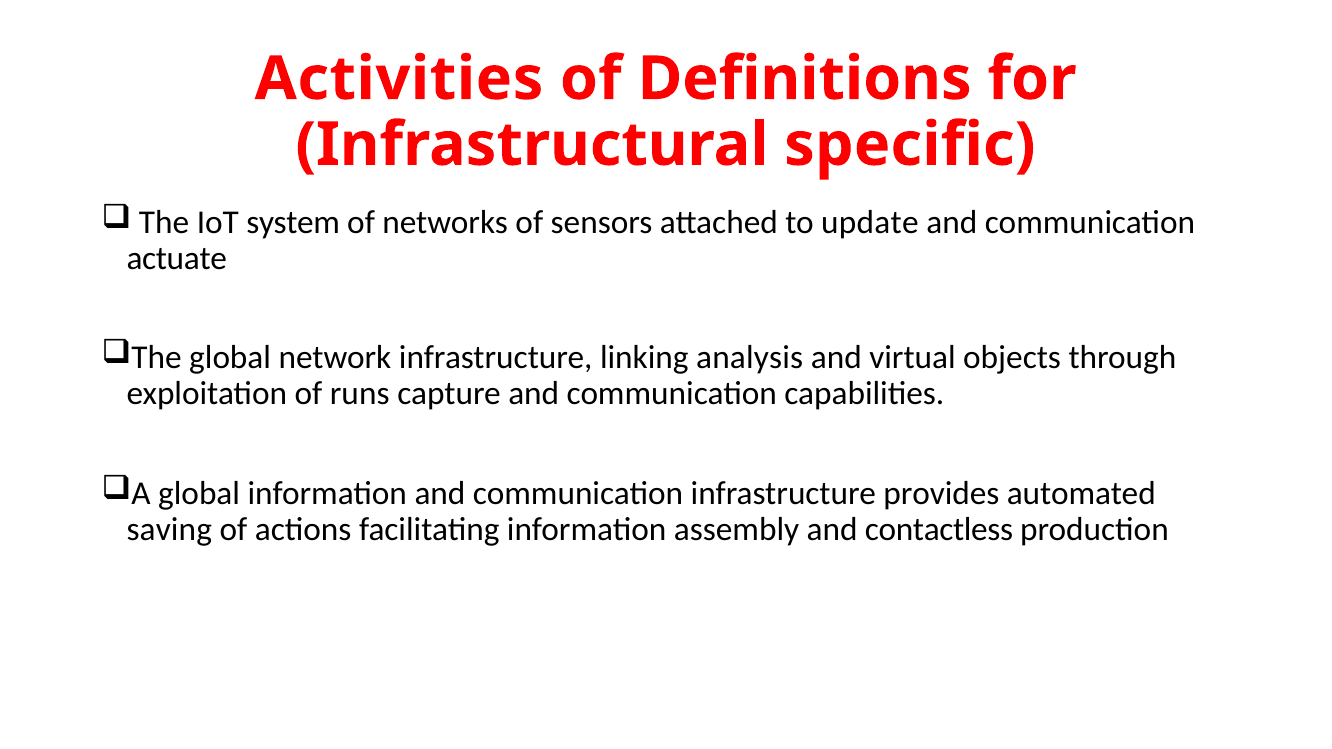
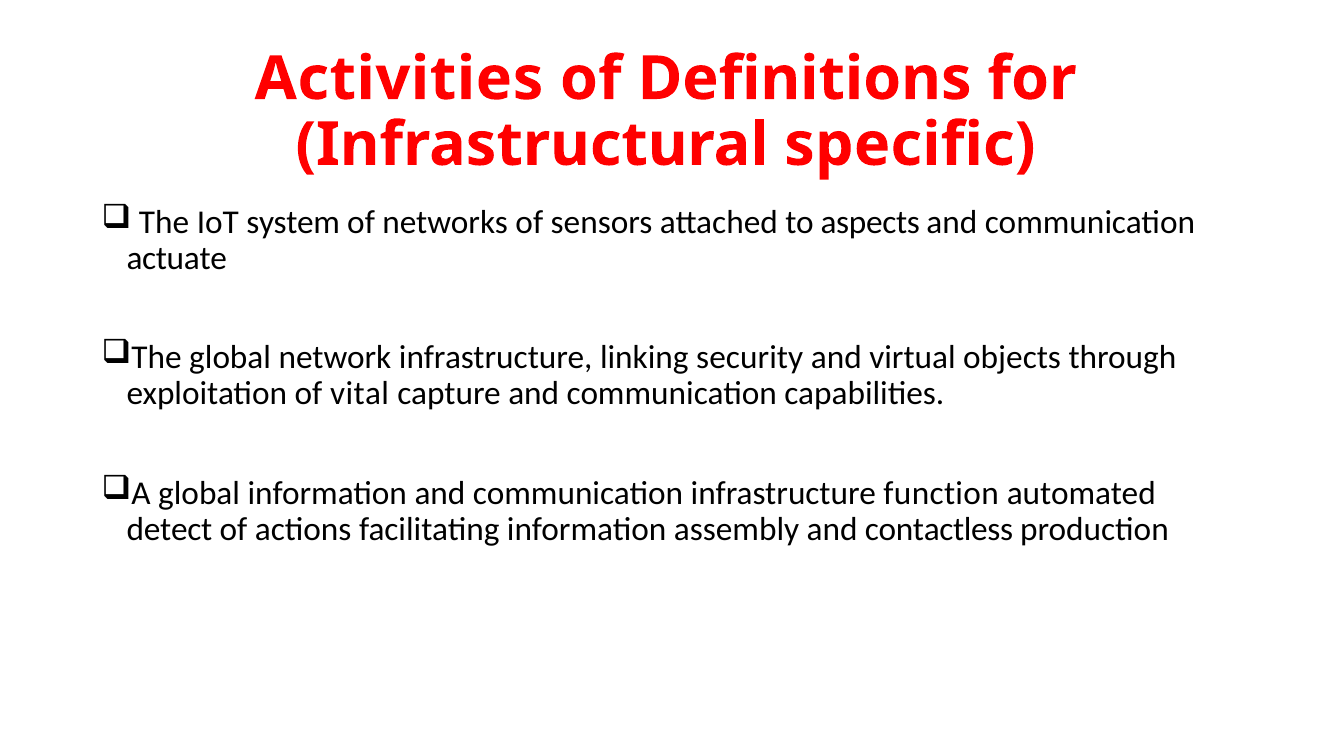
update: update -> aspects (870, 222)
analysis: analysis -> security (750, 358)
runs: runs -> vital (360, 394)
provides: provides -> function (941, 493)
saving: saving -> detect (169, 529)
